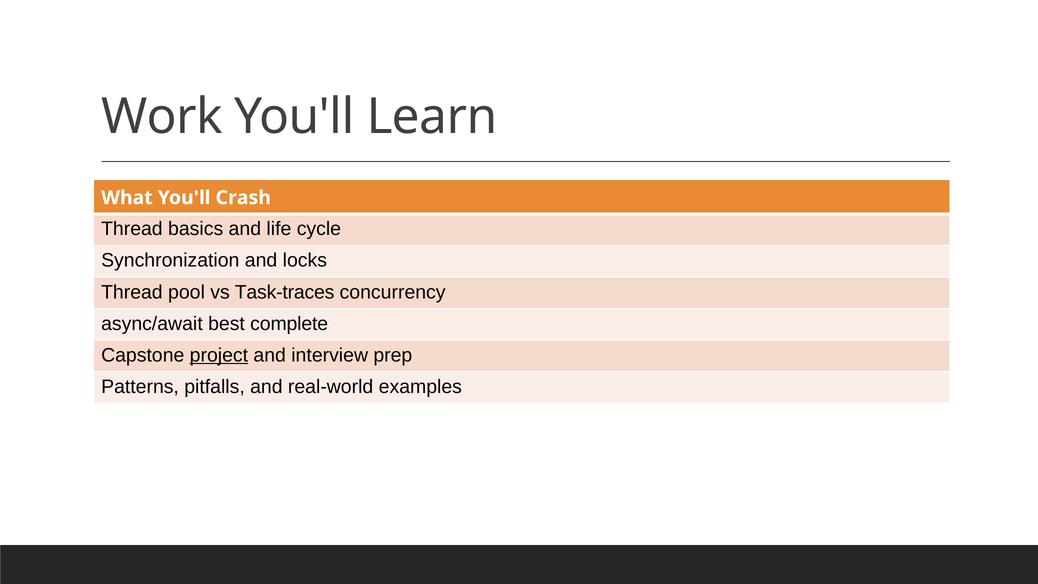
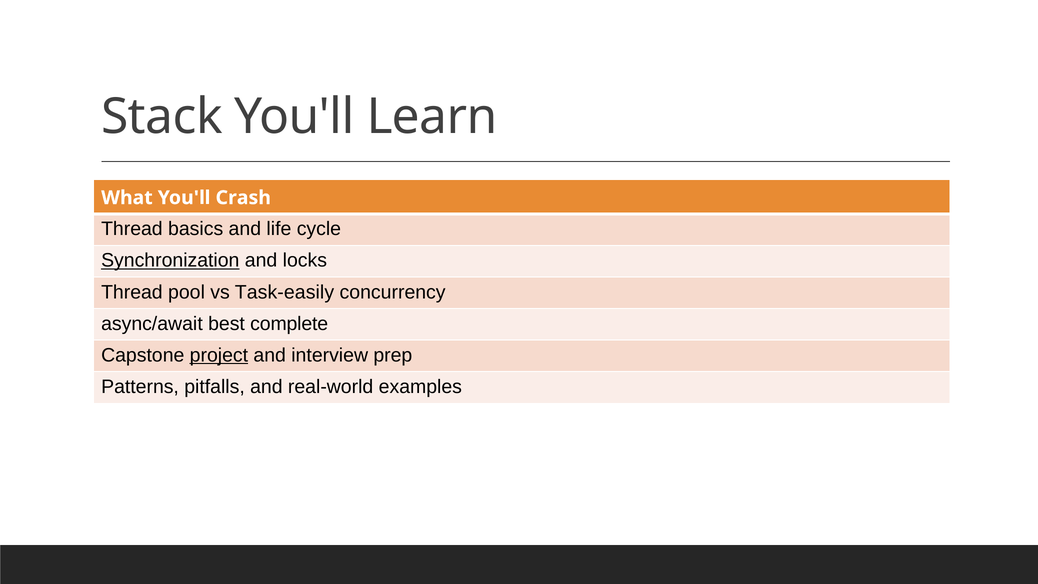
Work: Work -> Stack (162, 117)
Synchronization underline: none -> present (170, 260)
Task-traces: Task-traces -> Task-easily (284, 292)
